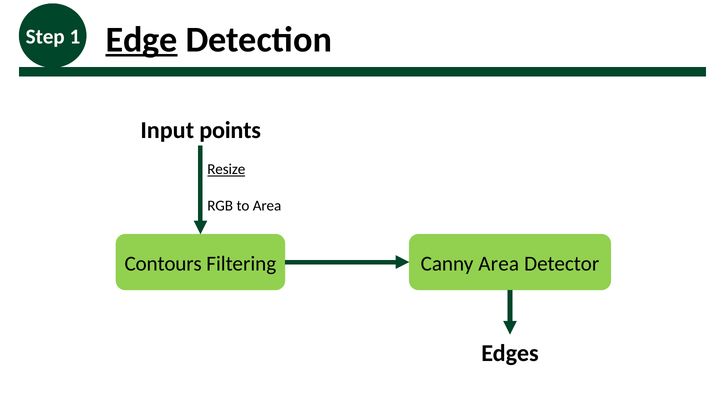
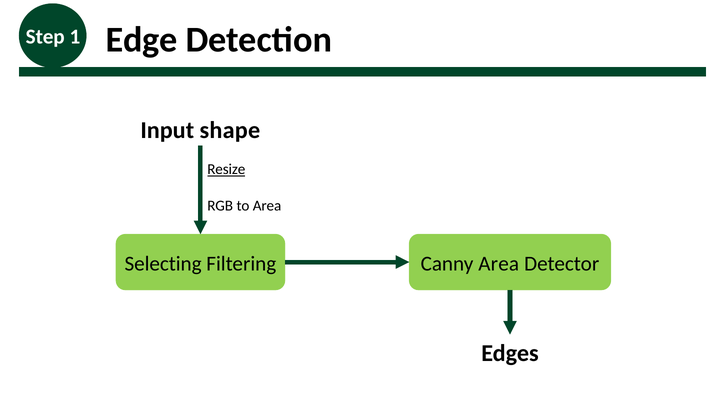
Edge underline: present -> none (142, 40)
points: points -> shape (230, 130)
Contours: Contours -> Selecting (163, 263)
